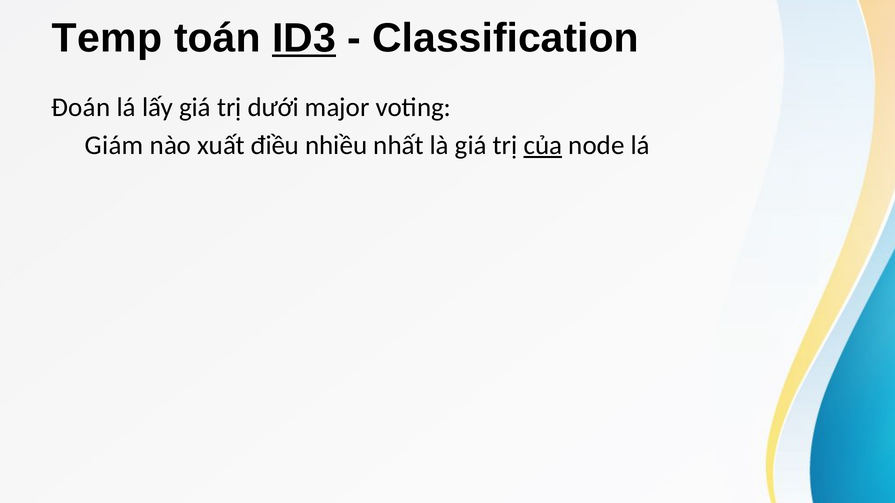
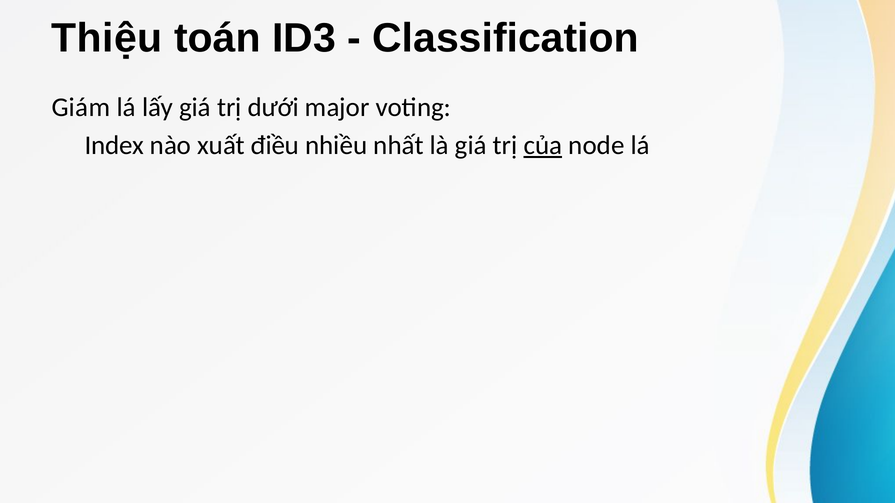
Temp: Temp -> Thiệu (107, 38)
ID3 underline: present -> none (304, 38)
Đoán: Đoán -> Giám (81, 108)
Giám: Giám -> Index (114, 146)
